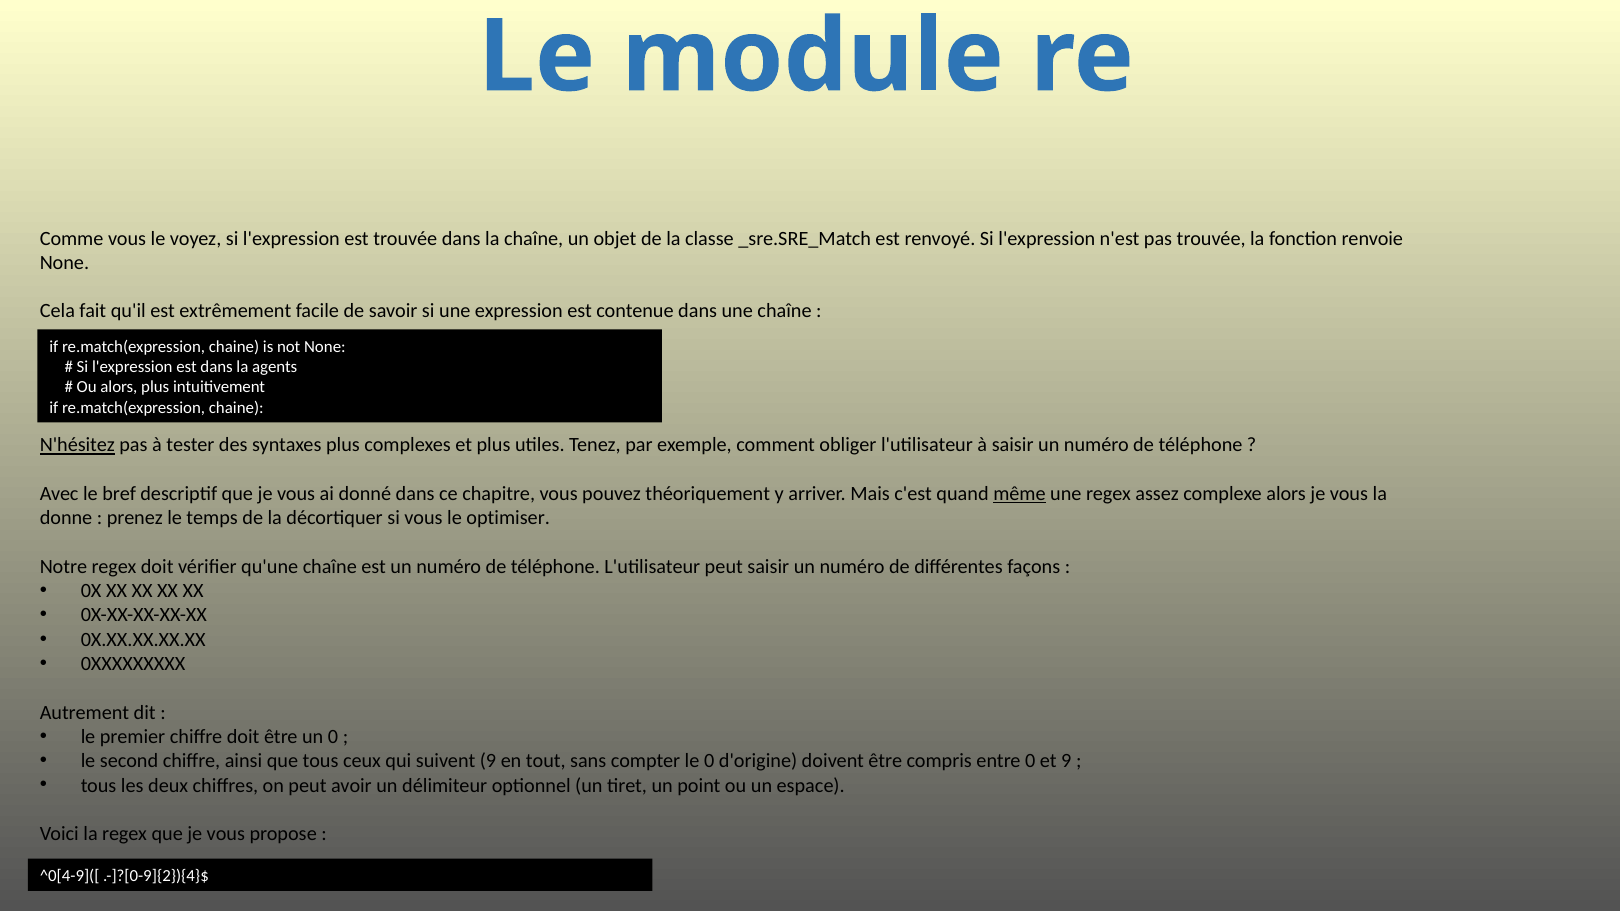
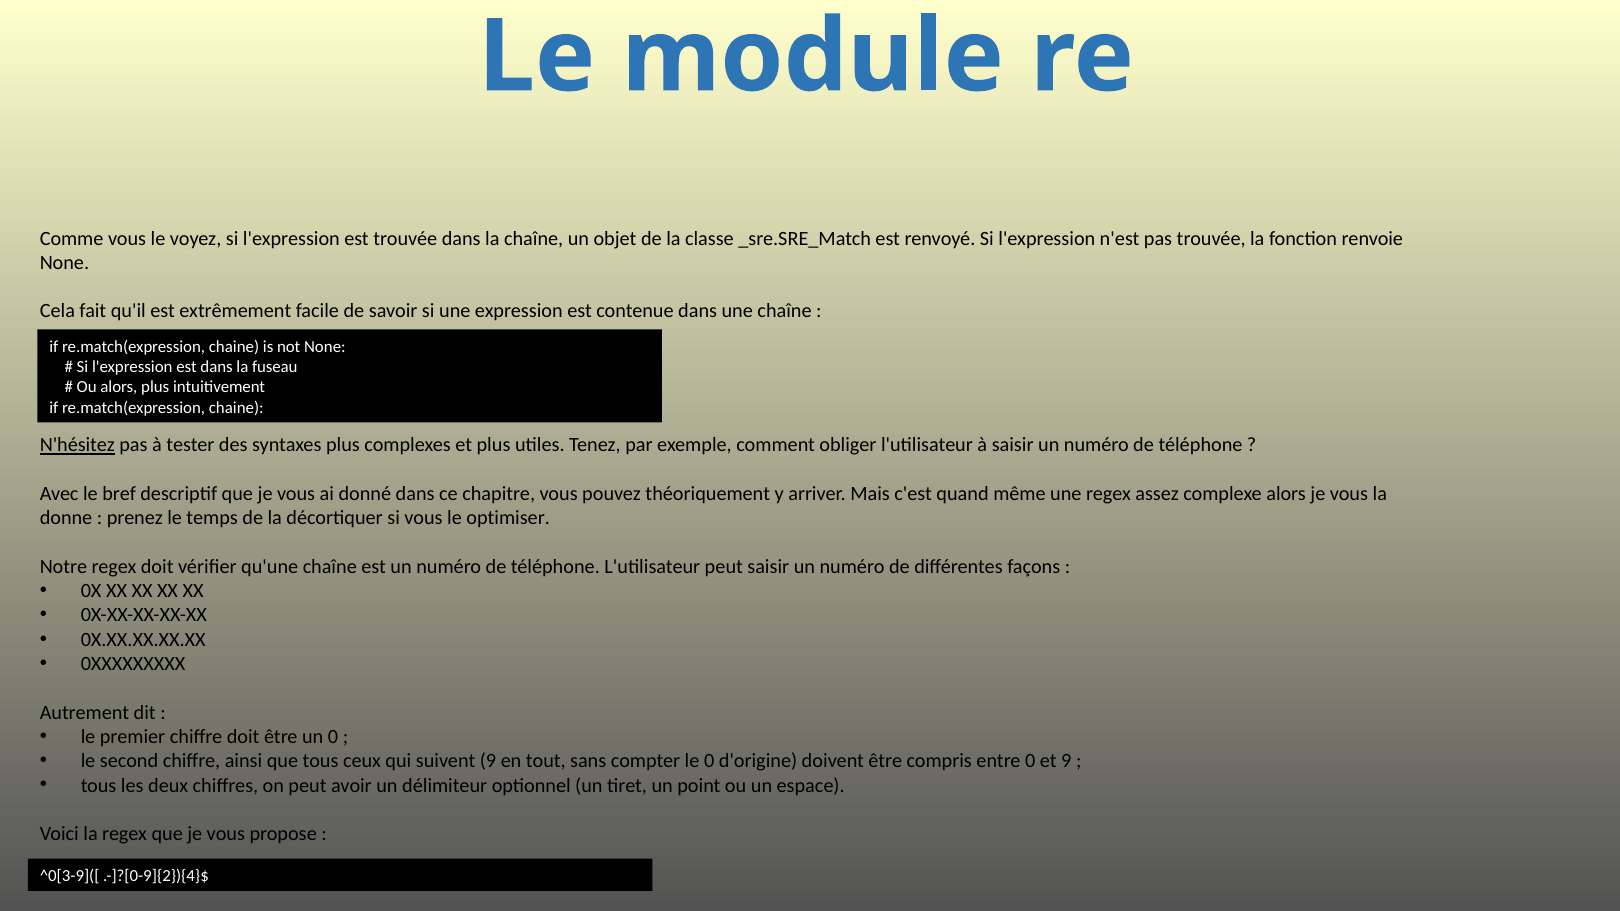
agents: agents -> fuseau (275, 367)
même underline: present -> none (1019, 494)
^0[4-9]([: ^0[4-9]([ -> ^0[3-9]([ (70, 876)
